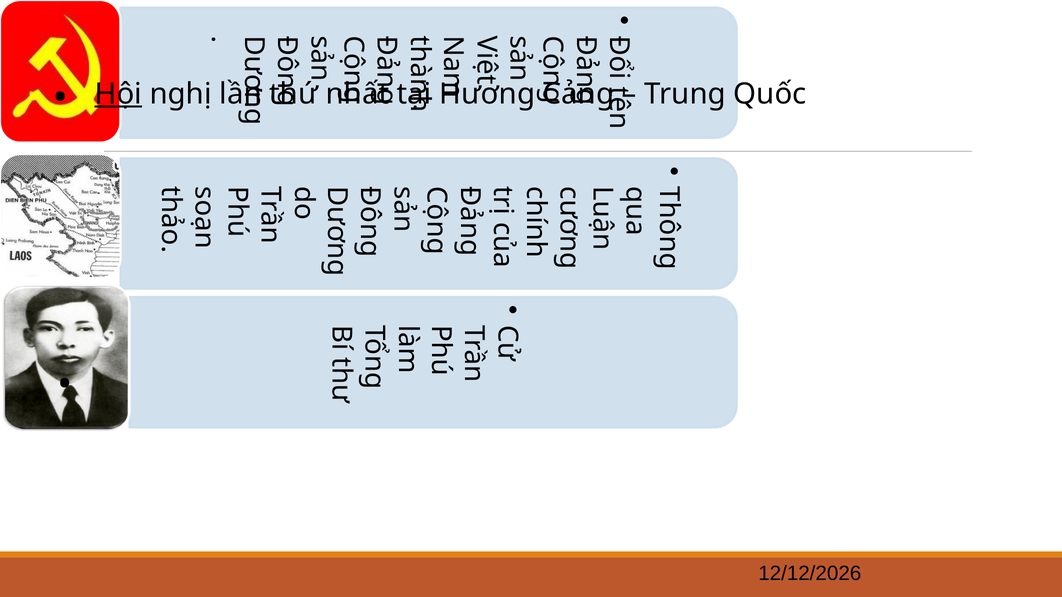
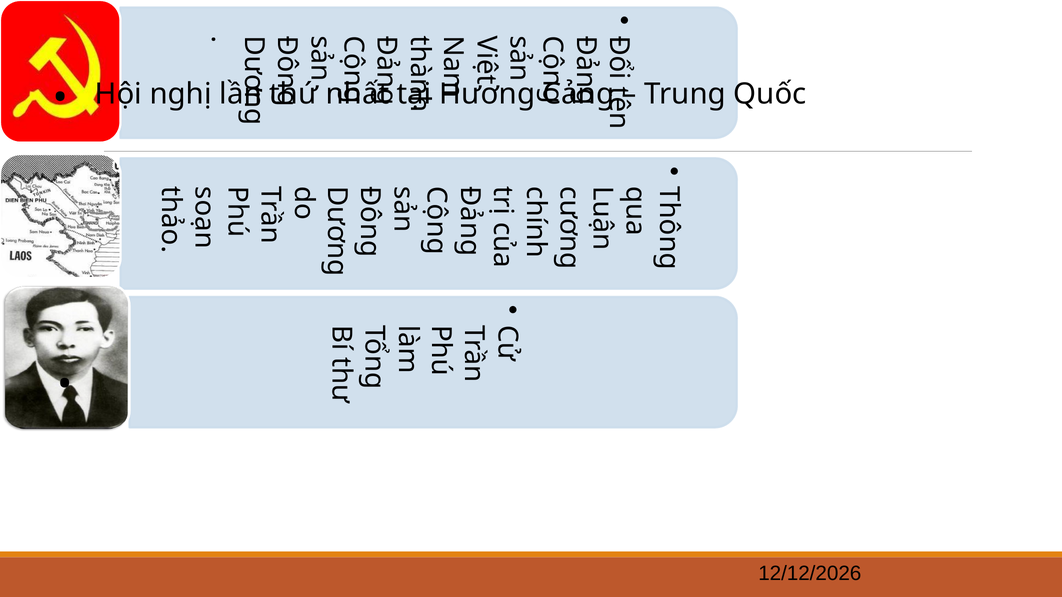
Hội underline: present -> none (118, 94)
